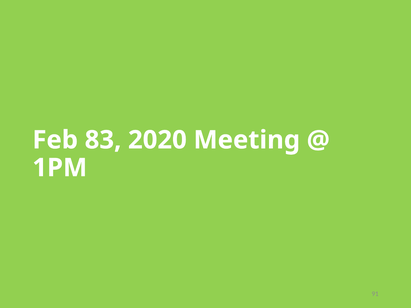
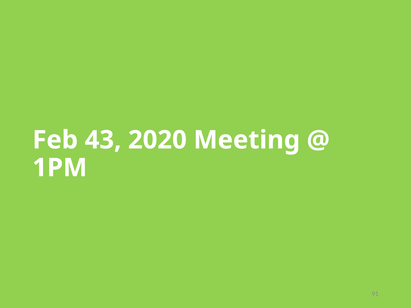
83: 83 -> 43 (103, 140)
